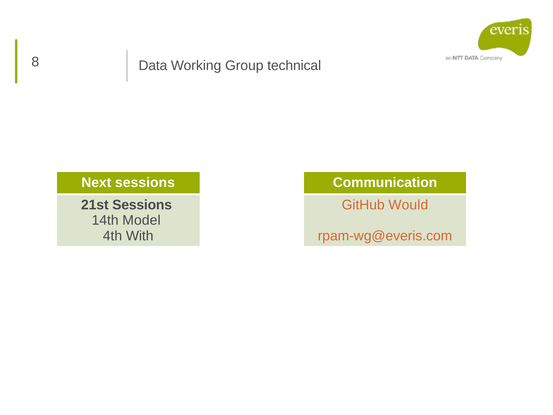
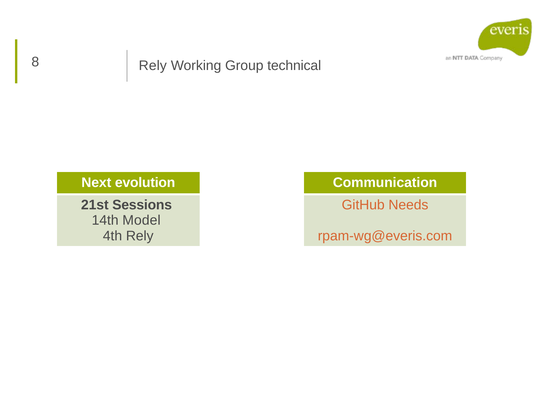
8 Data: Data -> Rely (153, 65)
Next sessions: sessions -> evolution (145, 182)
Would: Would -> Needs (408, 205)
4th With: With -> Rely (140, 236)
